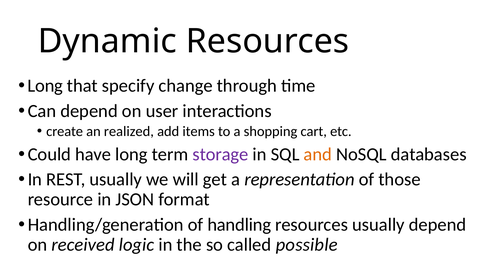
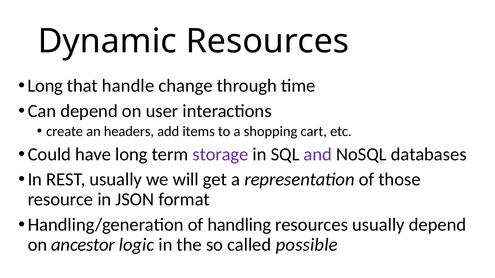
specify: specify -> handle (128, 86)
realized: realized -> headers (129, 132)
and colour: orange -> purple (318, 154)
received: received -> ancestor (83, 245)
